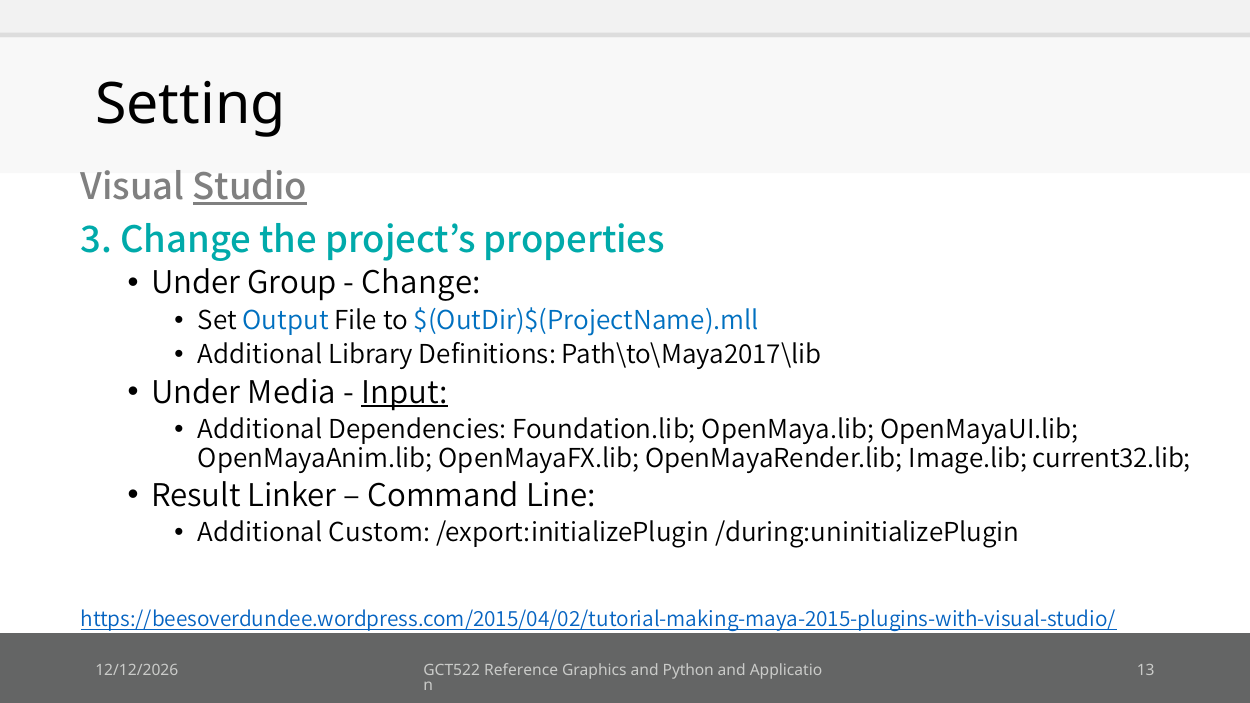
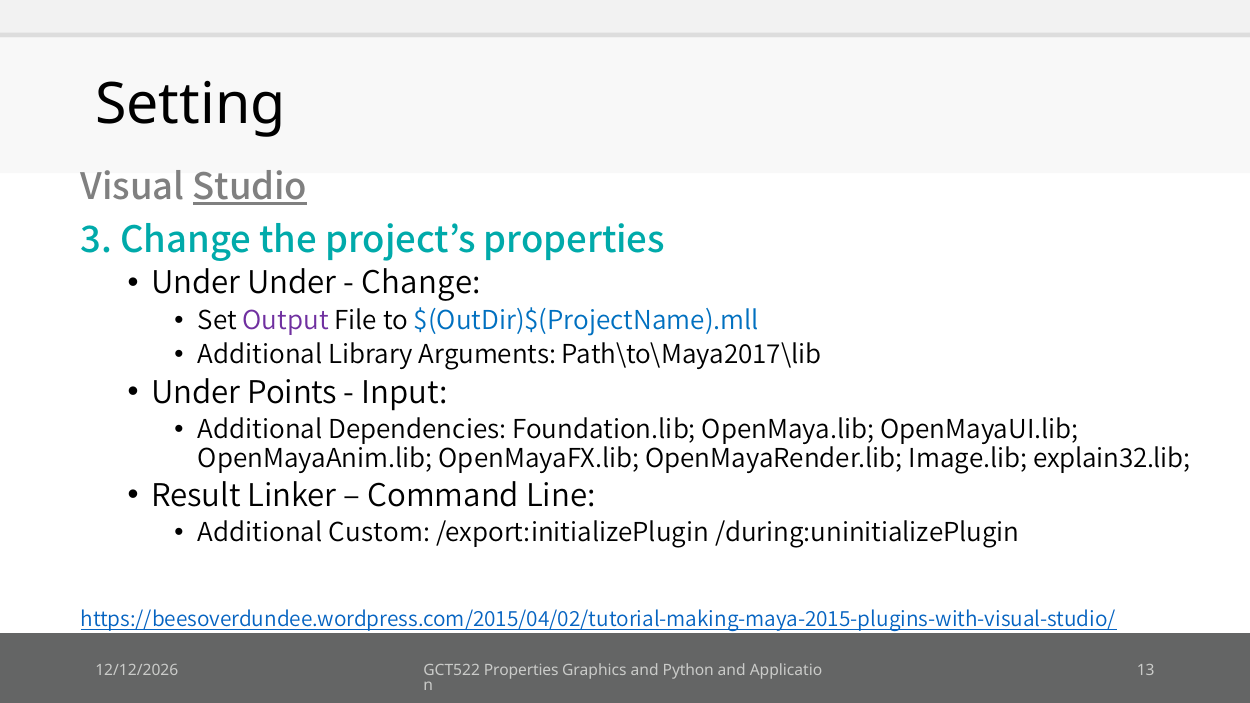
Under Group: Group -> Under (292, 283)
Output colour: blue -> purple (286, 321)
Definitions: Definitions -> Arguments (488, 355)
Media: Media -> Points (292, 393)
Input underline: present -> none (405, 393)
current32.lib: current32.lib -> explain32.lib (1112, 458)
GCT522 Reference: Reference -> Properties (521, 670)
